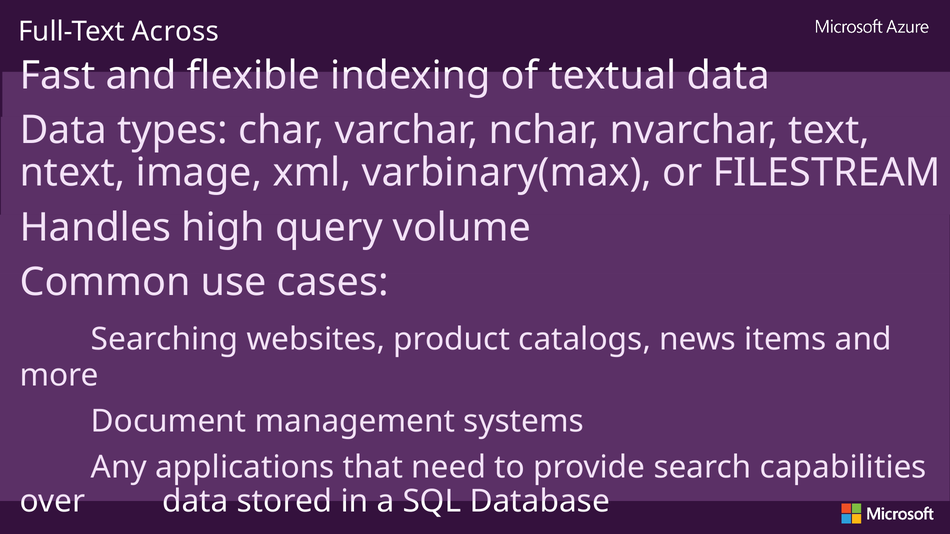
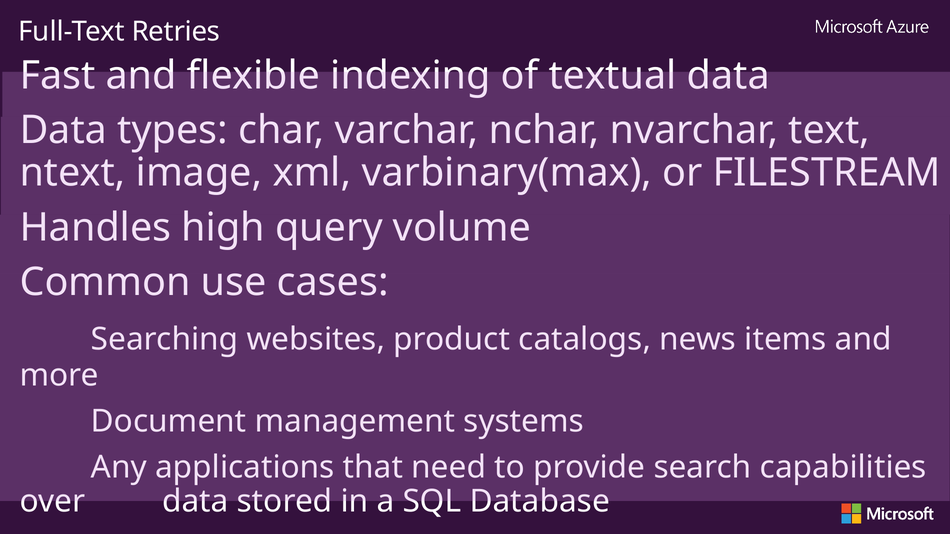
Across: Across -> Retries (176, 31)
